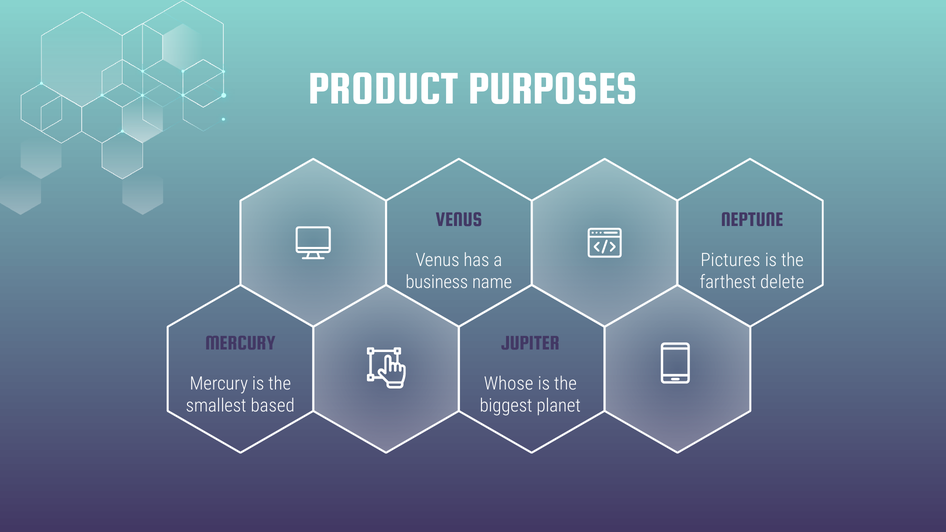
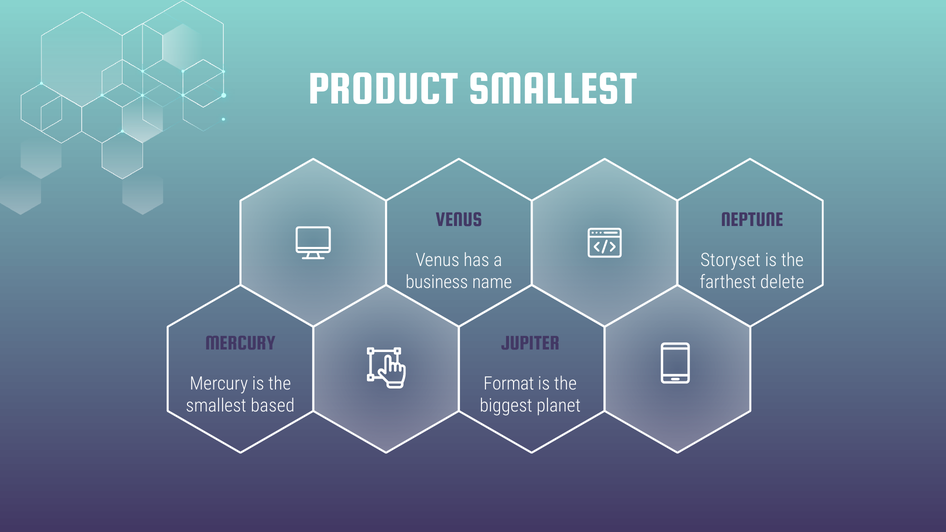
PRODUCT PURPOSES: PURPOSES -> SMALLEST (553, 88)
Pictures: Pictures -> Storyset (731, 260)
Whose: Whose -> Format (509, 384)
